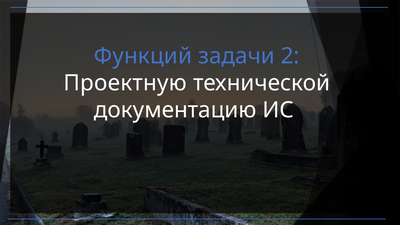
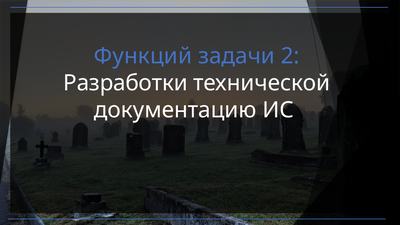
Проектную: Проектную -> Разработки (126, 83)
